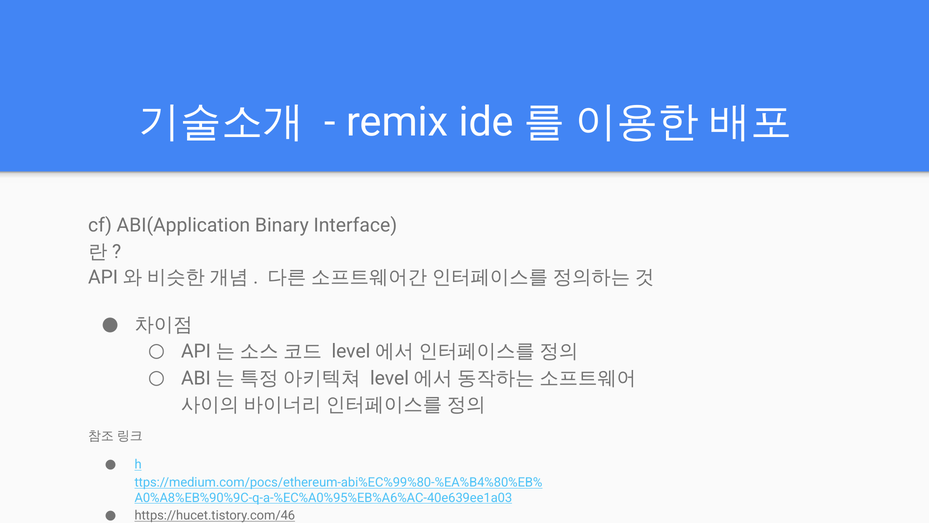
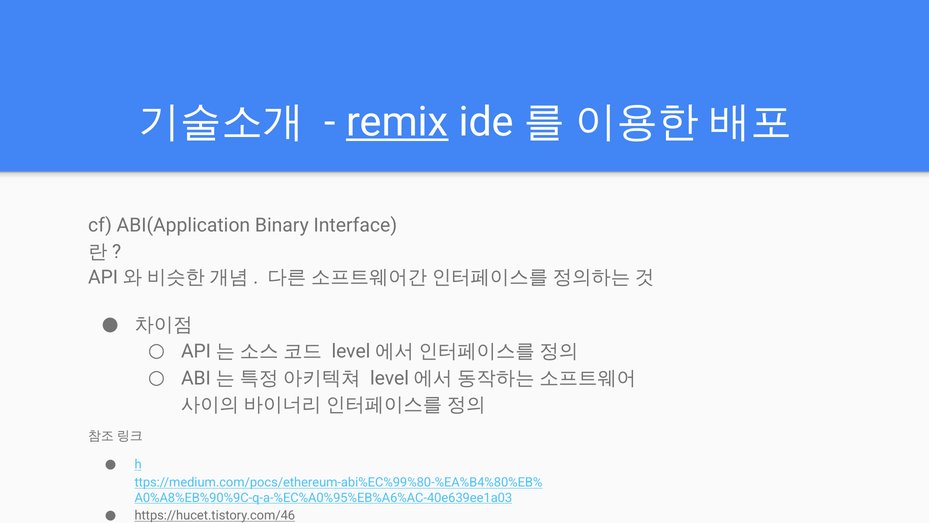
remix underline: none -> present (397, 122)
